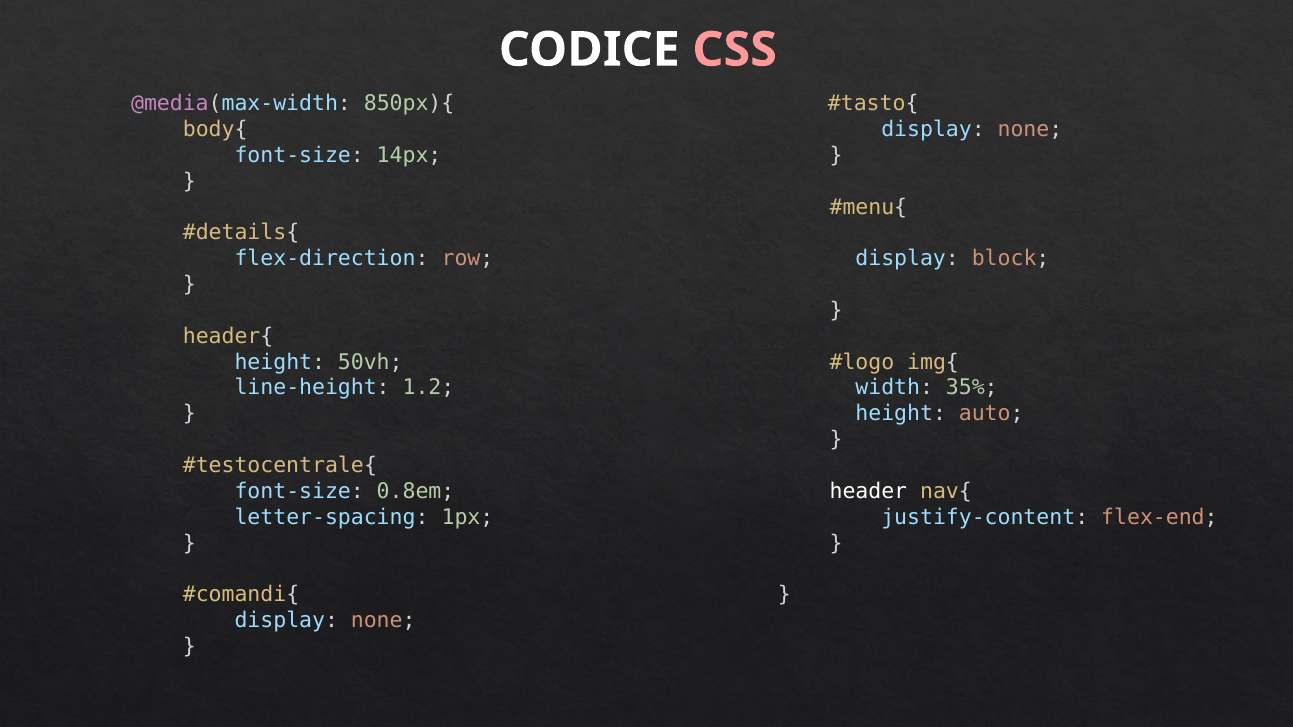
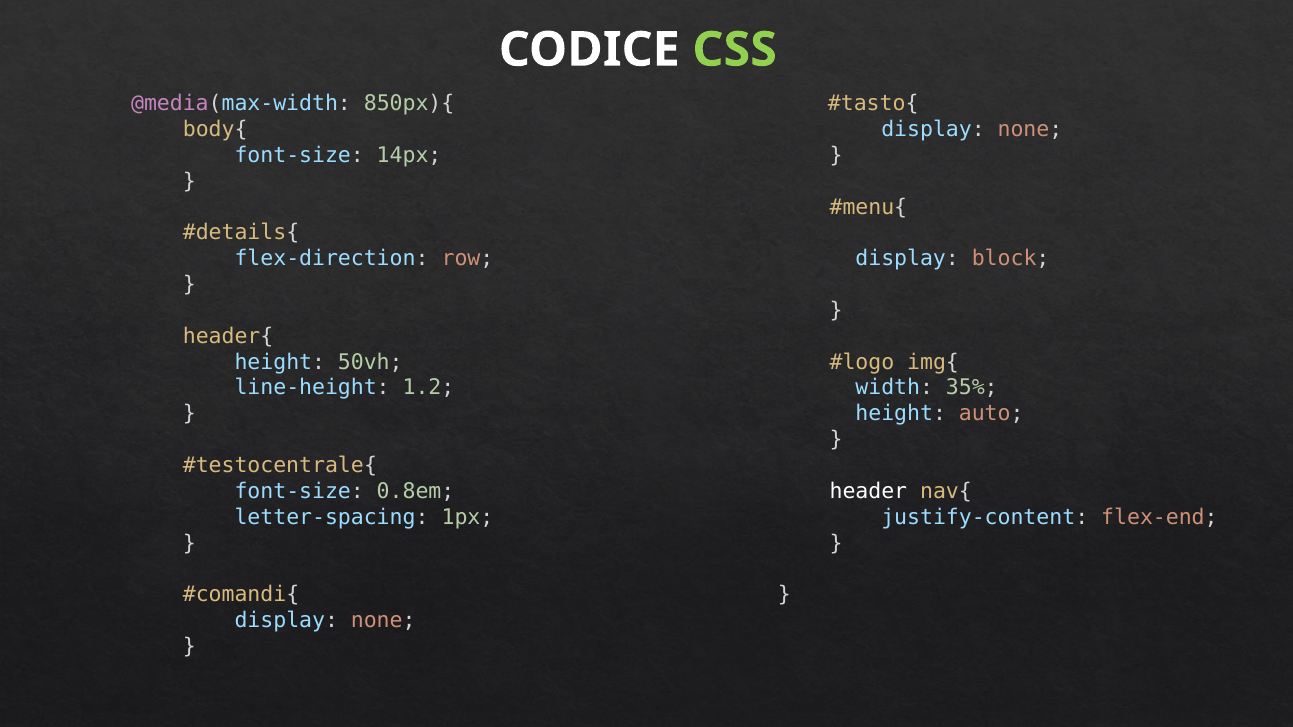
CSS colour: pink -> light green (735, 50)
